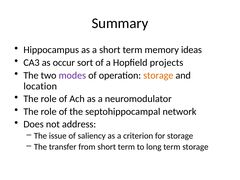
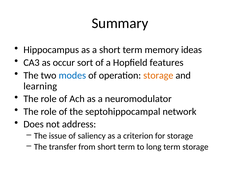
projects: projects -> features (167, 63)
modes colour: purple -> blue (72, 75)
location: location -> learning (40, 86)
